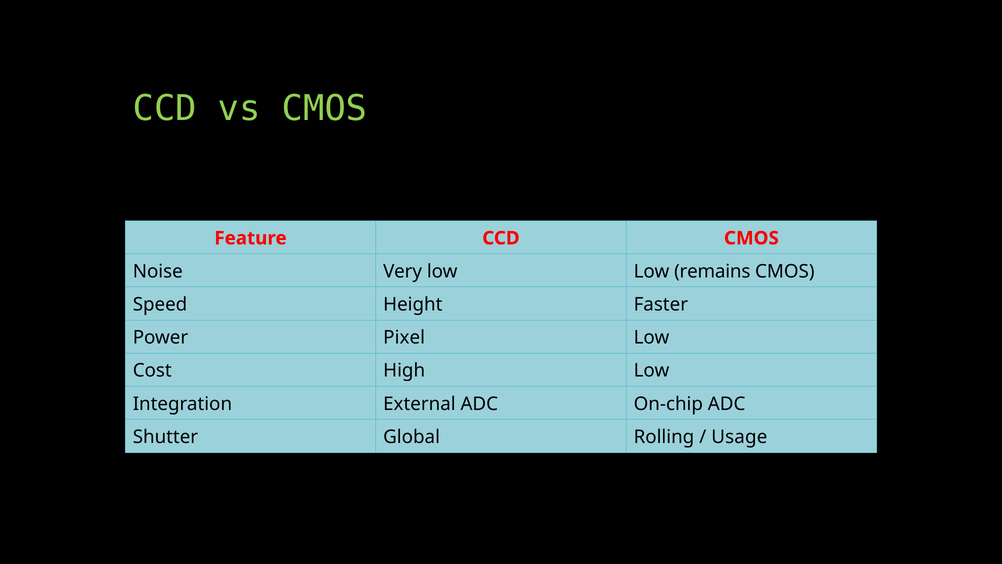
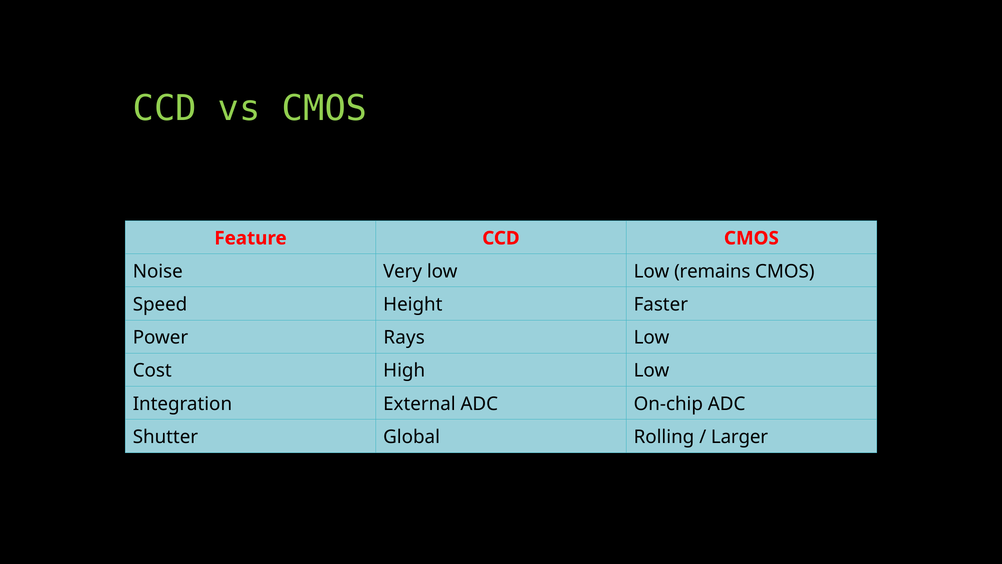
Pixel: Pixel -> Rays (404, 337)
Usage: Usage -> Larger (740, 437)
